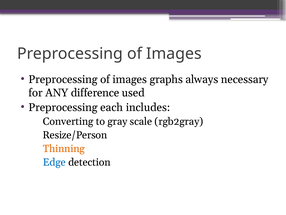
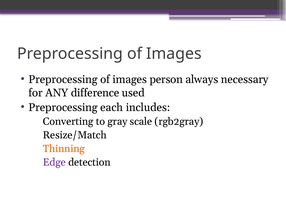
graphs: graphs -> person (166, 79)
Resize/Person: Resize/Person -> Resize/Match (75, 135)
Edge colour: blue -> purple (54, 162)
